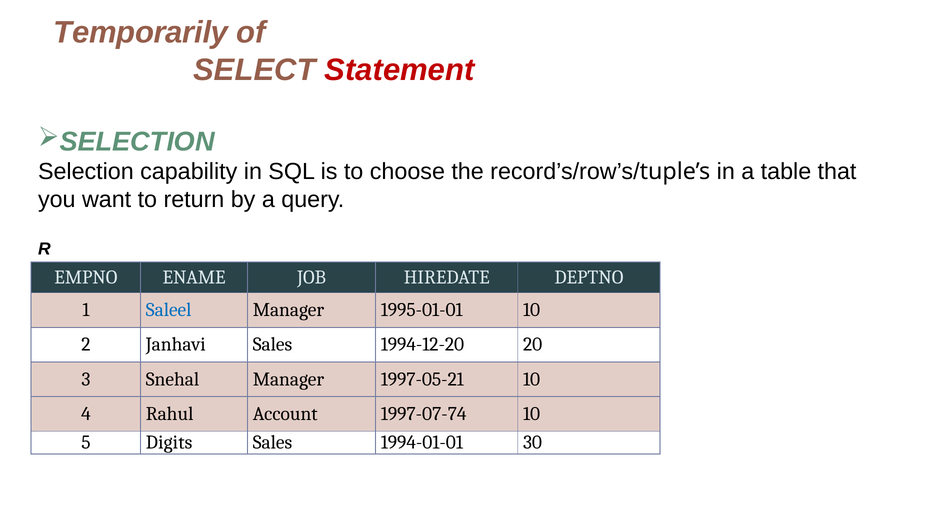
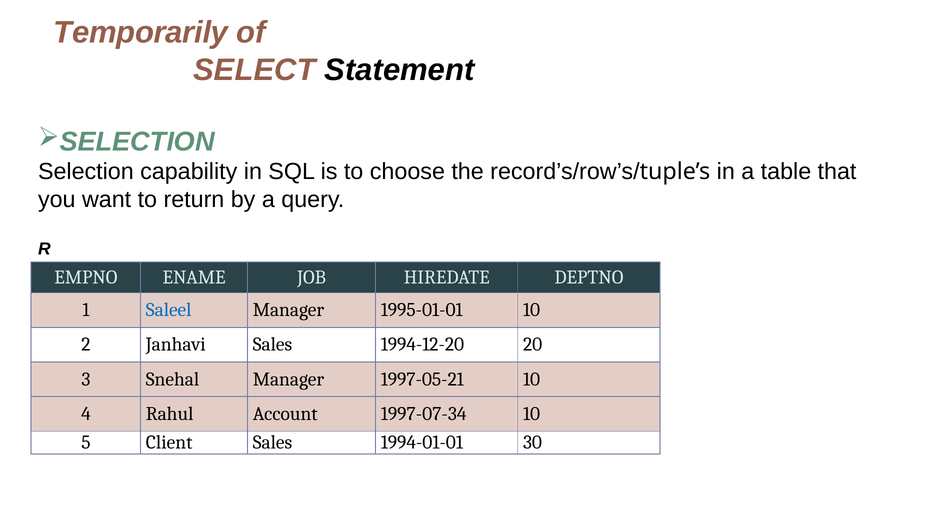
Statement colour: red -> black (399, 70)
1997-07-74: 1997-07-74 -> 1997-07-34 (424, 414)
Digits: Digits -> Client (169, 443)
